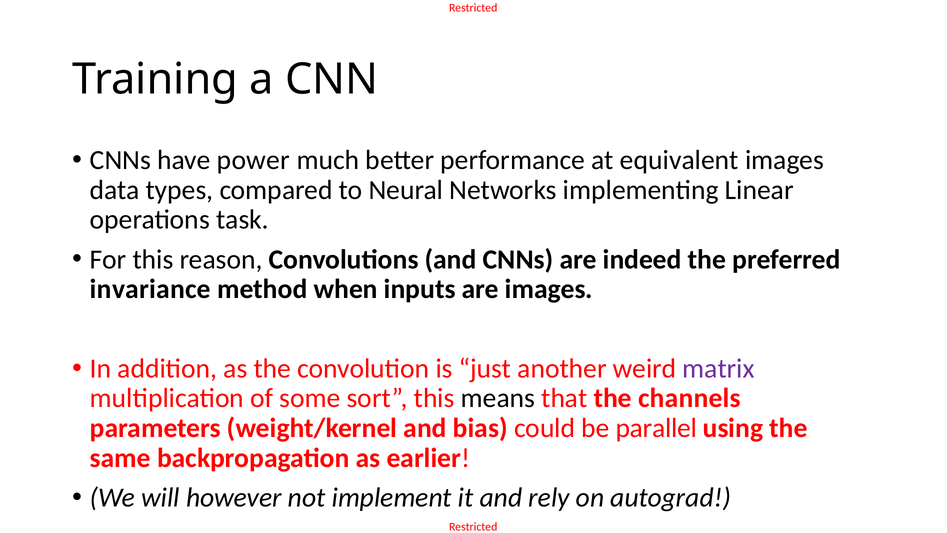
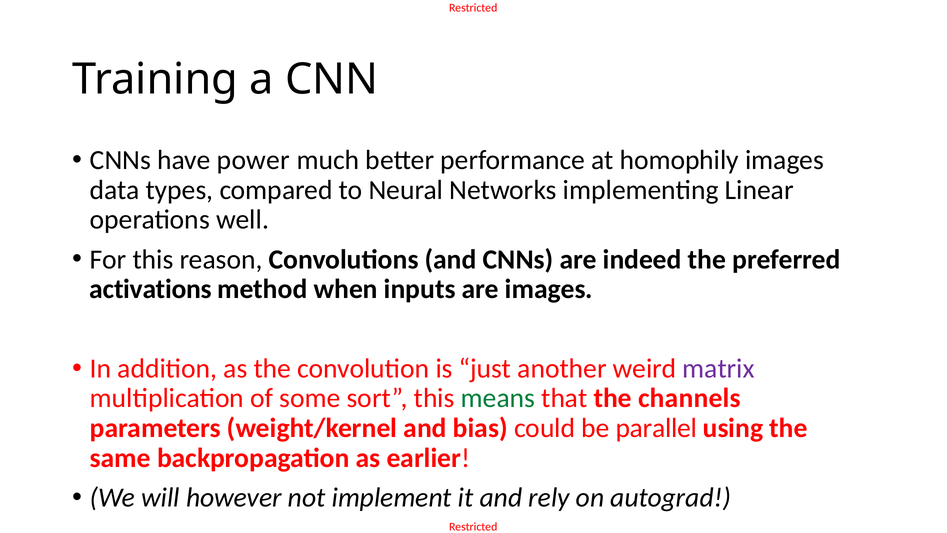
equivalent: equivalent -> homophily (679, 160)
task: task -> well (243, 220)
invariance: invariance -> activations (151, 289)
means colour: black -> green (498, 398)
